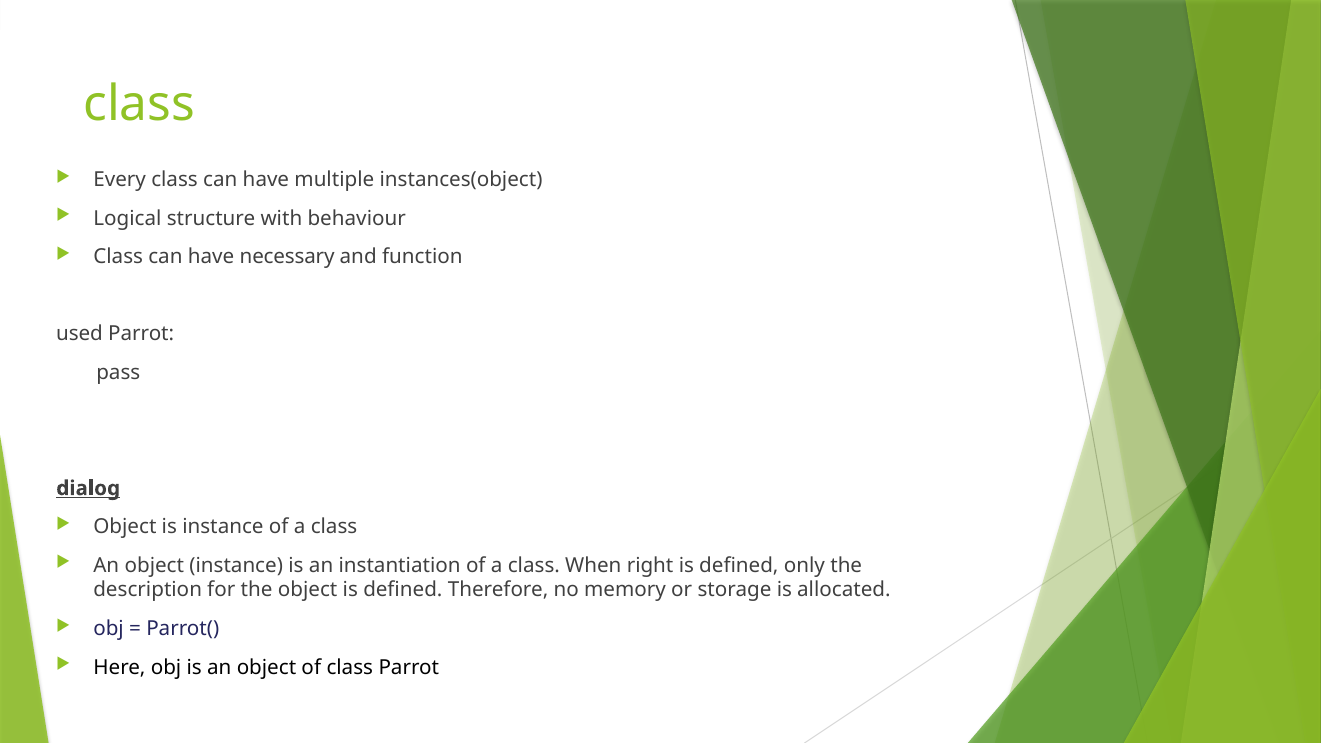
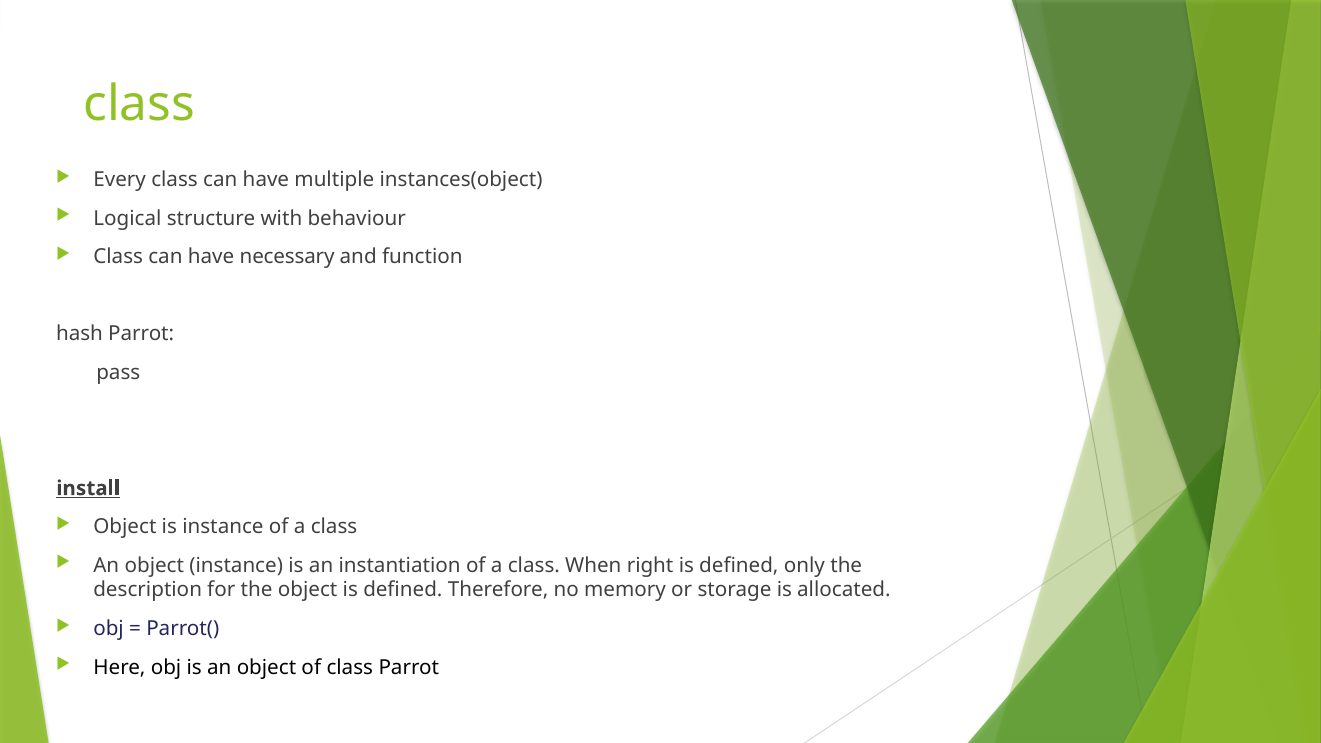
used: used -> hash (80, 334)
dialog: dialog -> install (88, 488)
